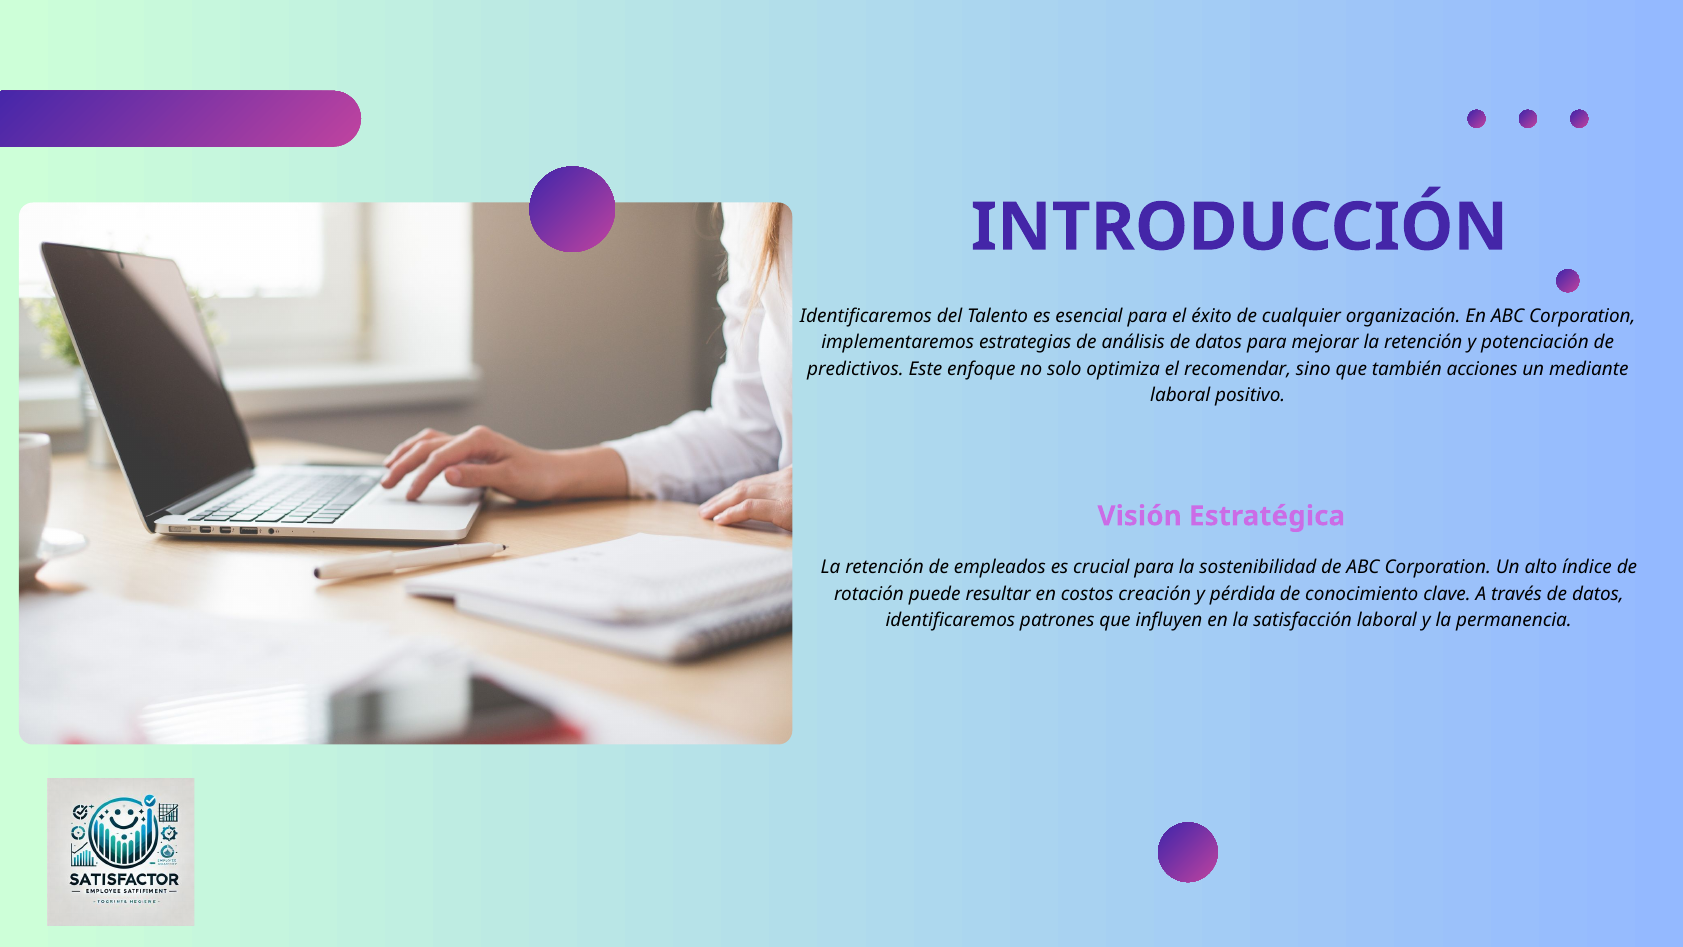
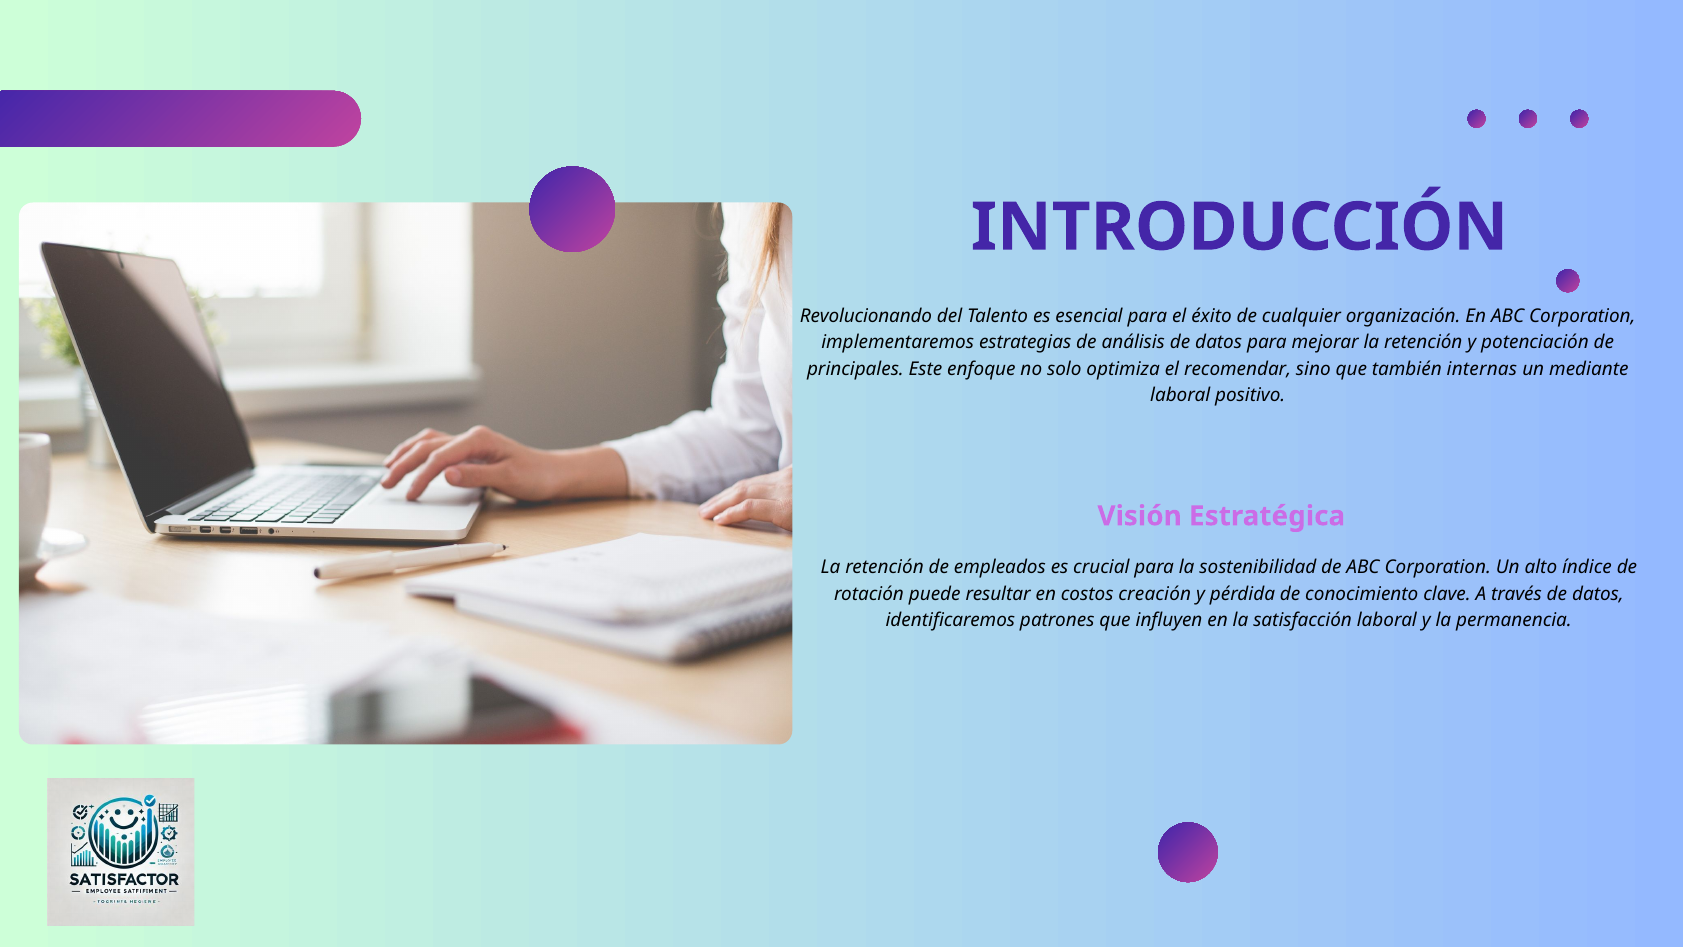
Identificaremos: Identificaremos -> Revolucionando (866, 316)
predictivos: predictivos -> principales (855, 369)
acciones: acciones -> internas (1482, 369)
